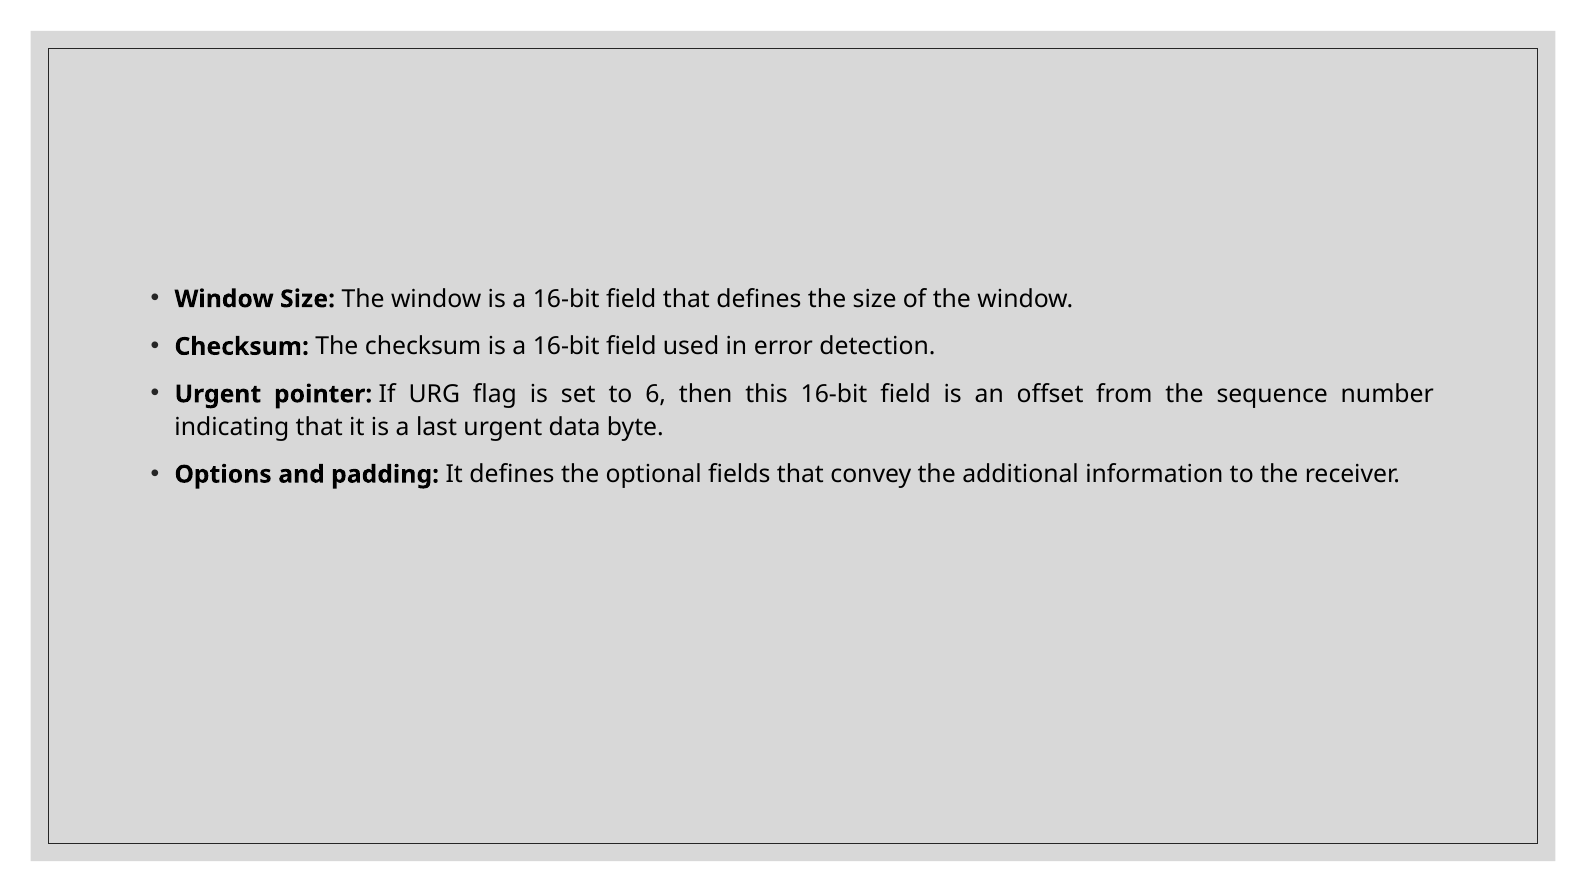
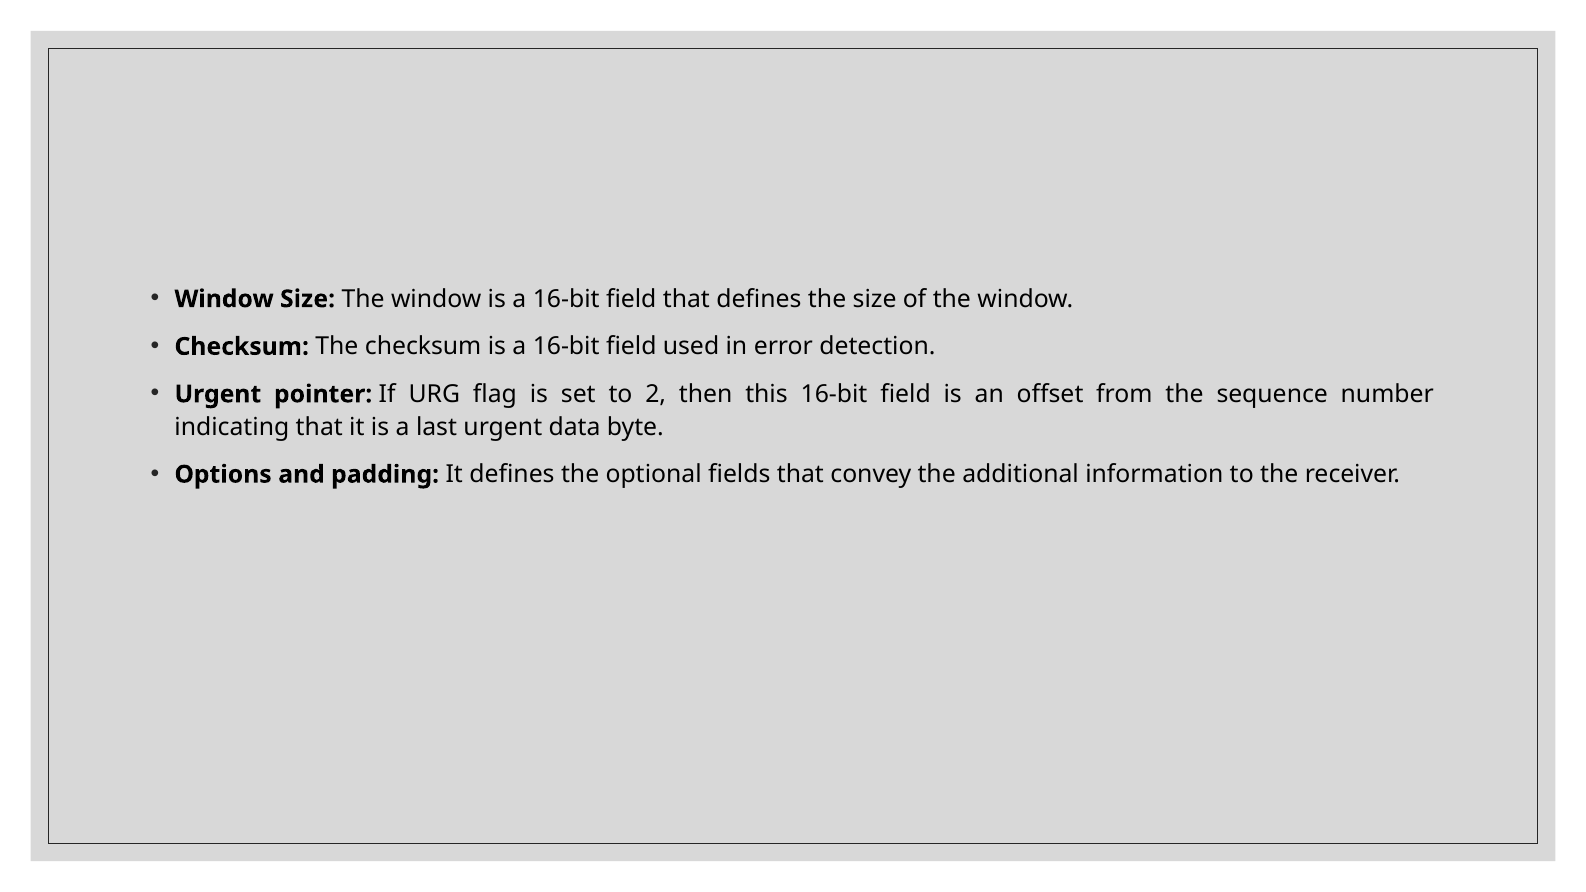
6: 6 -> 2 (656, 394)
